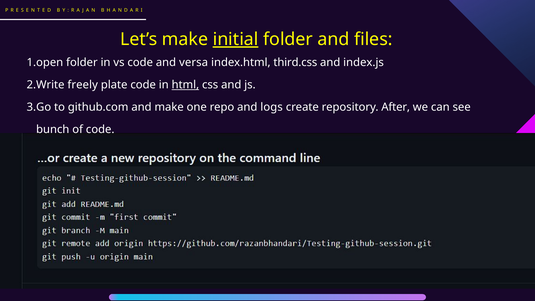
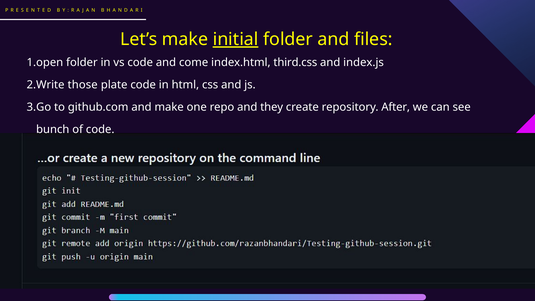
versa: versa -> come (194, 62)
freely: freely -> those (83, 85)
html underline: present -> none (185, 85)
logs: logs -> they (272, 107)
